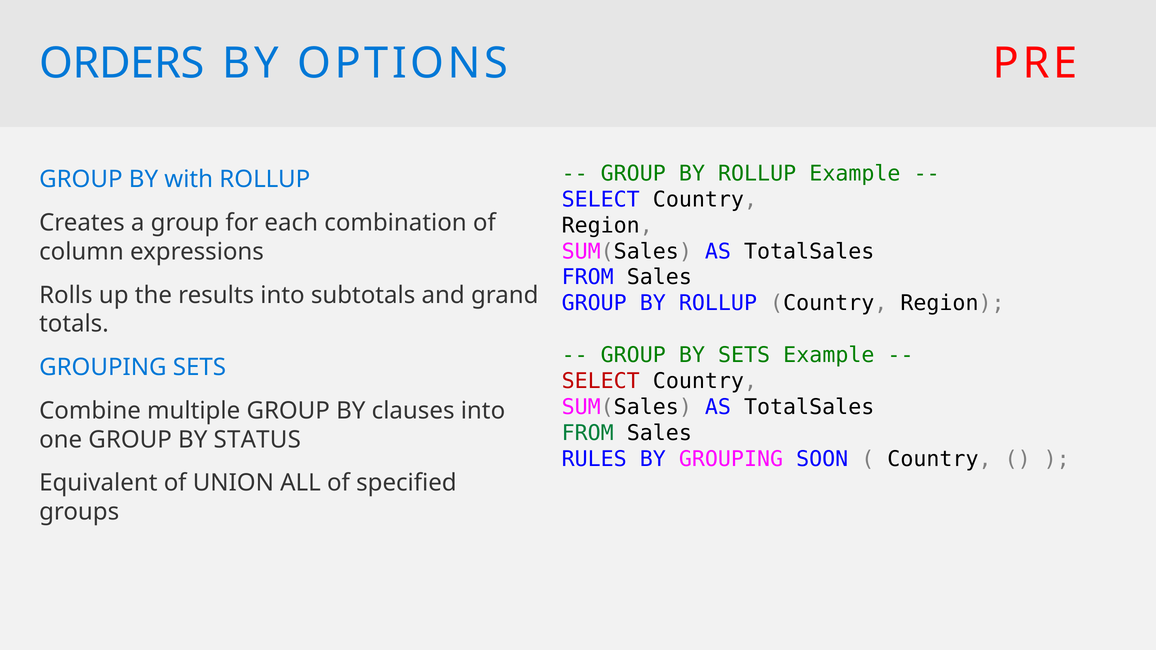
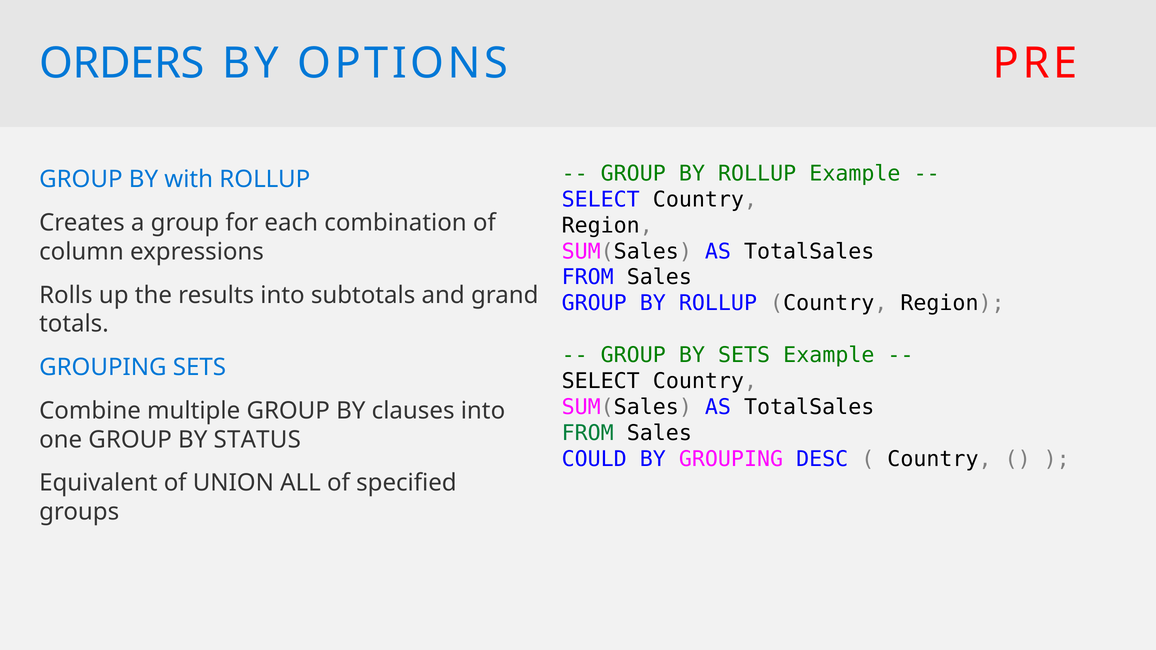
SELECT colour: red -> black (601, 381)
RULES: RULES -> COULD (594, 459)
SOON: SOON -> DESC (822, 459)
